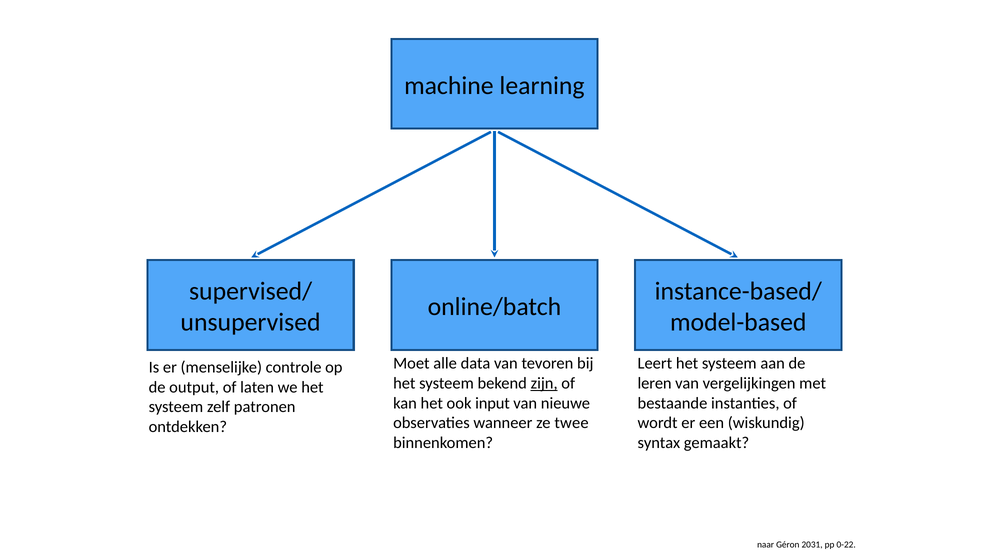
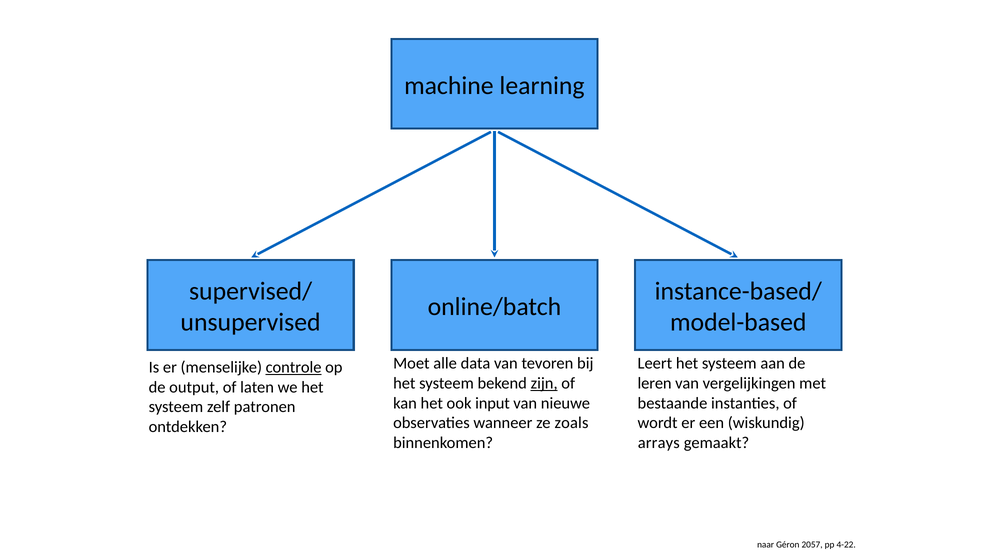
controle underline: none -> present (294, 367)
twee: twee -> zoals (572, 422)
syntax: syntax -> arrays (659, 442)
2031: 2031 -> 2057 (812, 544)
0-22: 0-22 -> 4-22 (846, 544)
